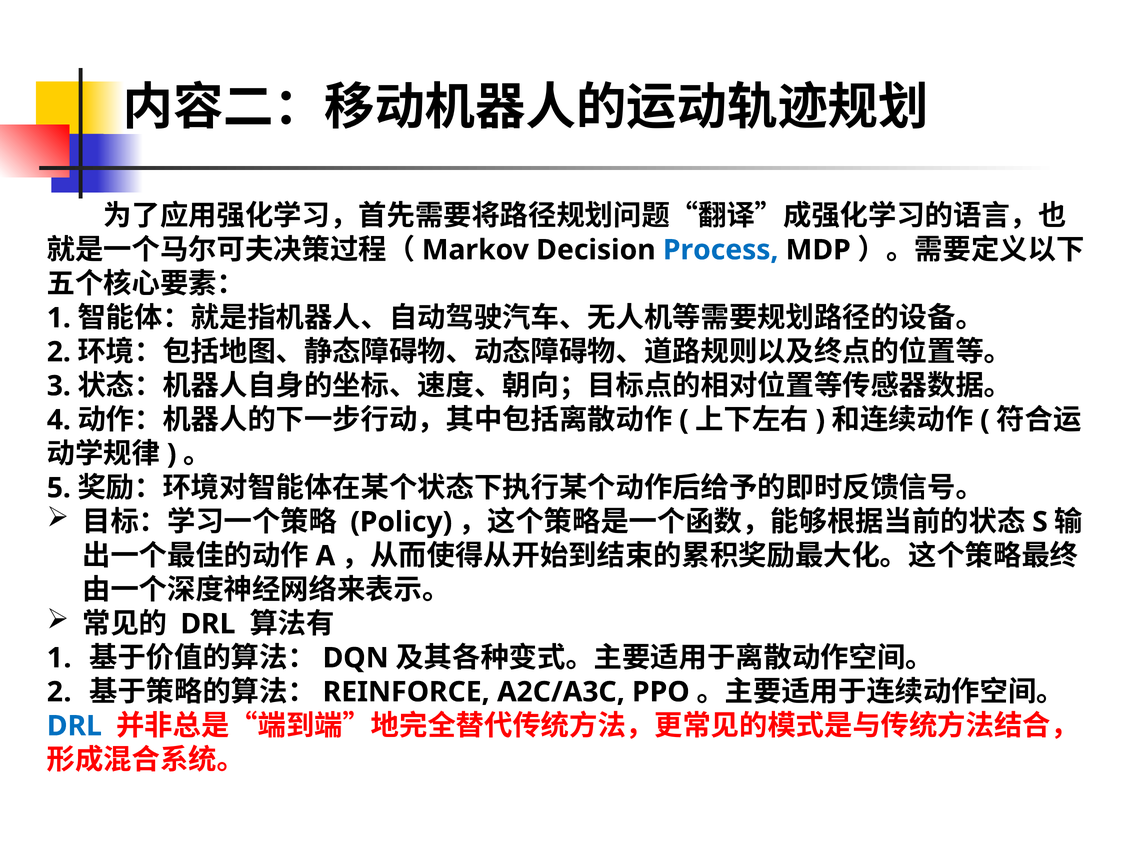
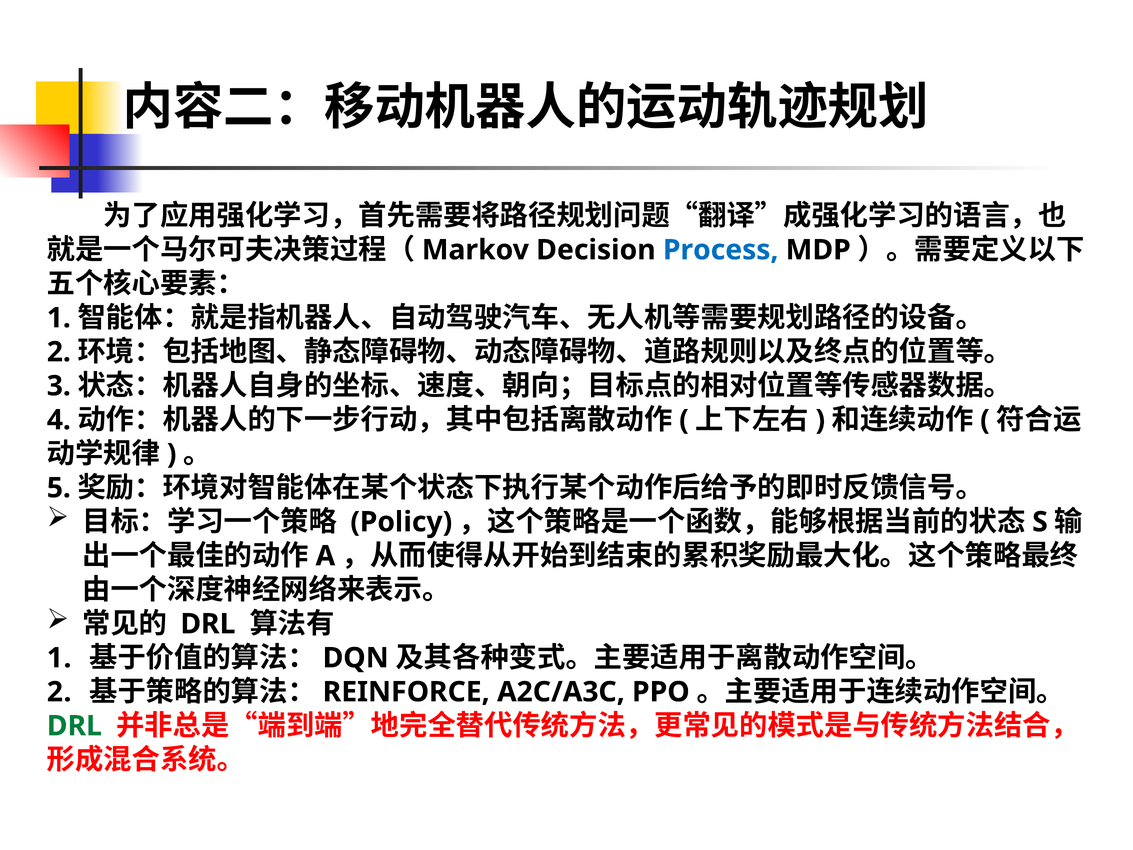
DRL colour: blue -> green (74, 726)
